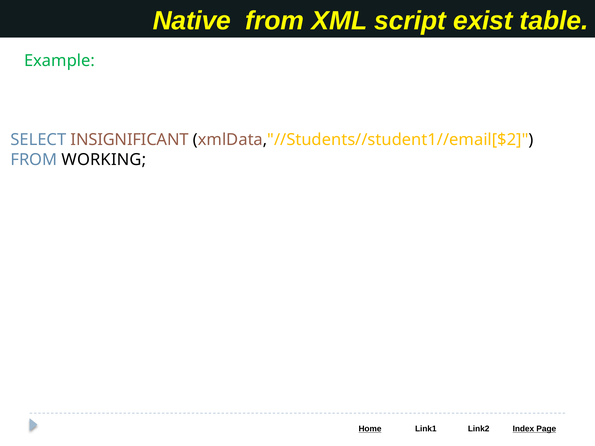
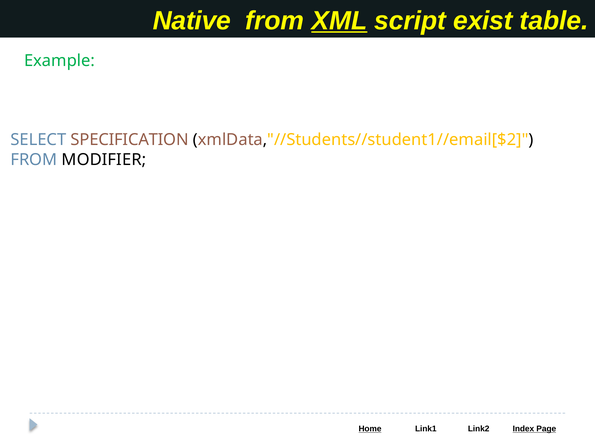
XML underline: none -> present (339, 21)
INSIGNIFICANT: INSIGNIFICANT -> SPECIFICATION (130, 140)
WORKING: WORKING -> MODIFIER (104, 160)
